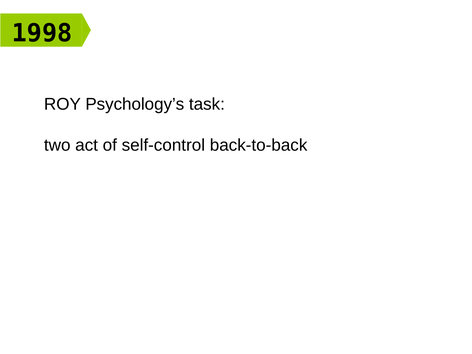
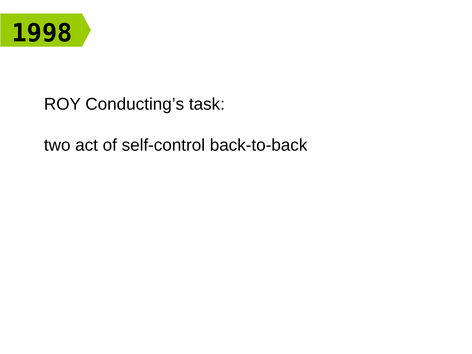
Psychology’s: Psychology’s -> Conducting’s (135, 104)
